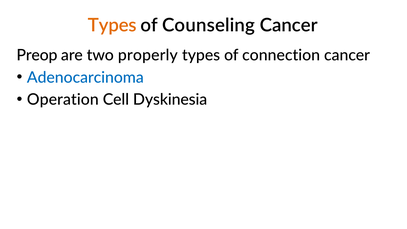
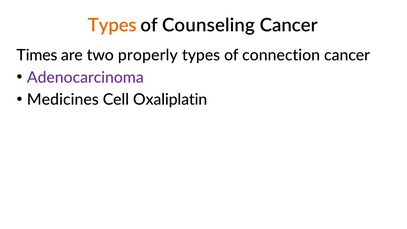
Preop: Preop -> Times (37, 55)
Adenocarcinoma colour: blue -> purple (85, 78)
Operation: Operation -> Medicines (63, 100)
Dyskinesia: Dyskinesia -> Oxaliplatin (170, 100)
